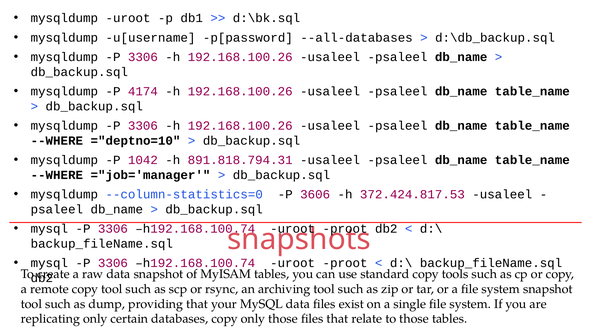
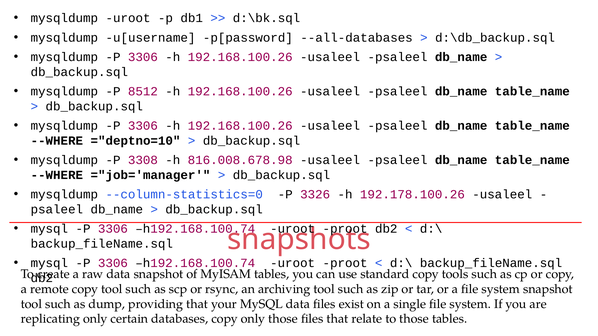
4174: 4174 -> 8512 (143, 91)
1042: 1042 -> 3308 (143, 160)
891.818.794.31: 891.818.794.31 -> 816.008.678.98 (240, 160)
3606: 3606 -> 3326 (315, 195)
372.424.817.53: 372.424.817.53 -> 192.178.100.26 (412, 195)
